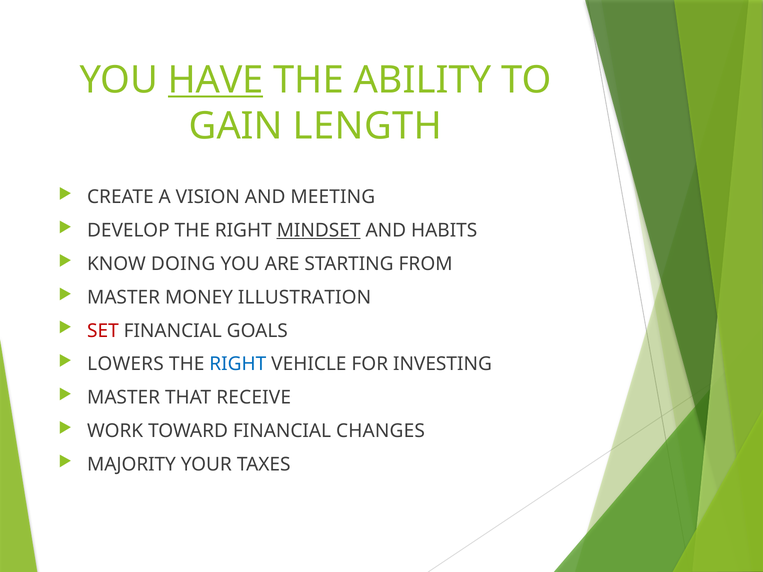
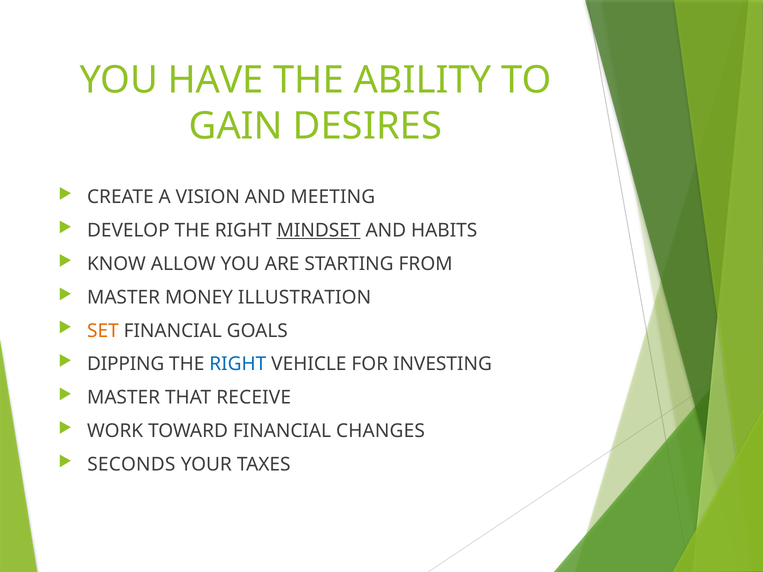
HAVE underline: present -> none (216, 80)
LENGTH: LENGTH -> DESIRES (367, 126)
DOING: DOING -> ALLOW (183, 264)
SET colour: red -> orange (103, 331)
LOWERS: LOWERS -> DIPPING (126, 364)
MAJORITY: MAJORITY -> SECONDS (131, 465)
